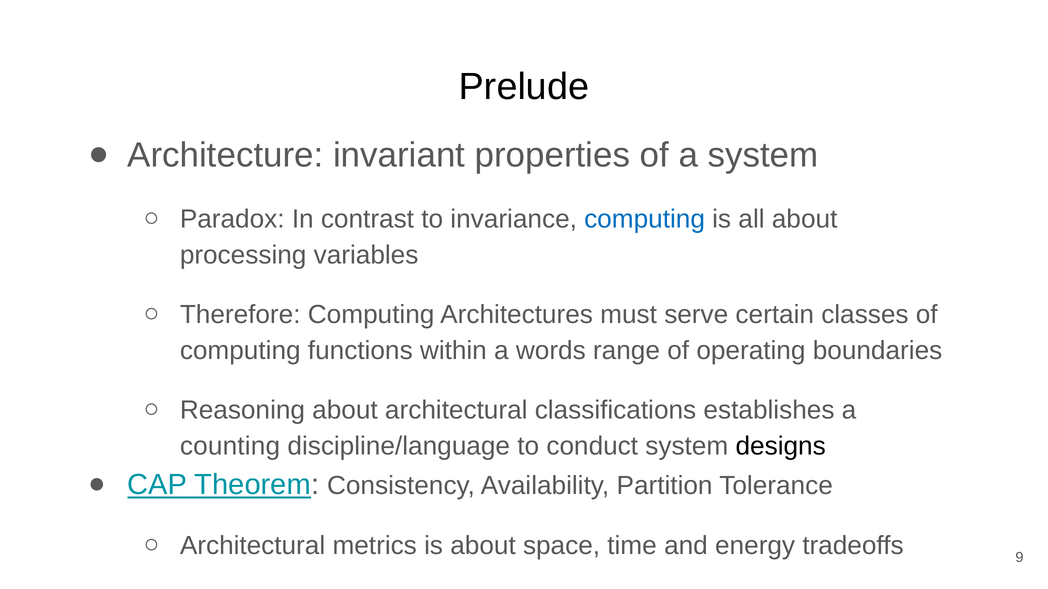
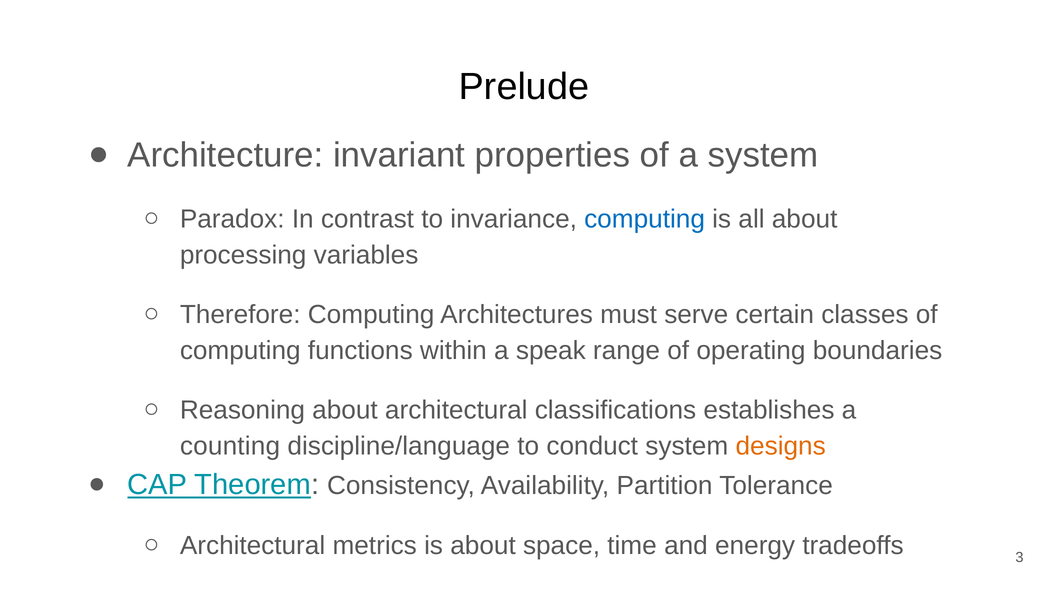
words: words -> speak (551, 351)
designs colour: black -> orange (781, 446)
9: 9 -> 3 (1019, 558)
